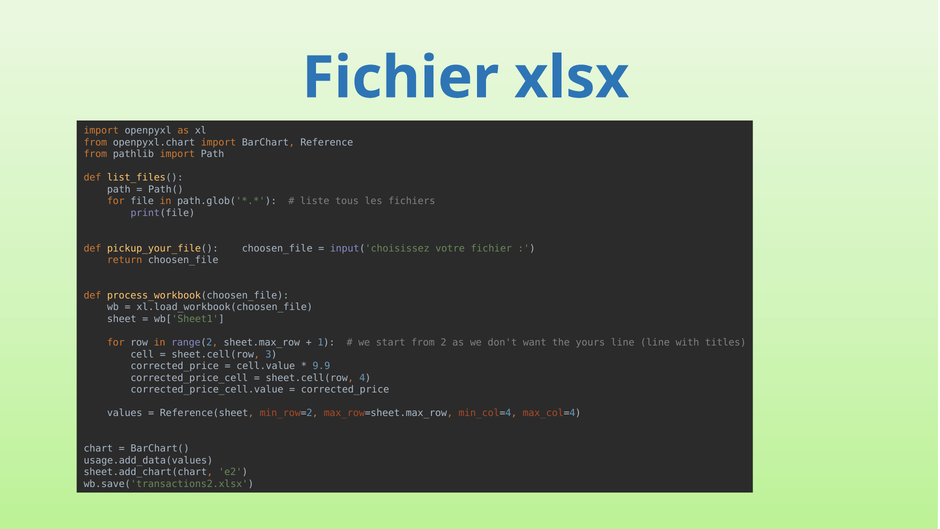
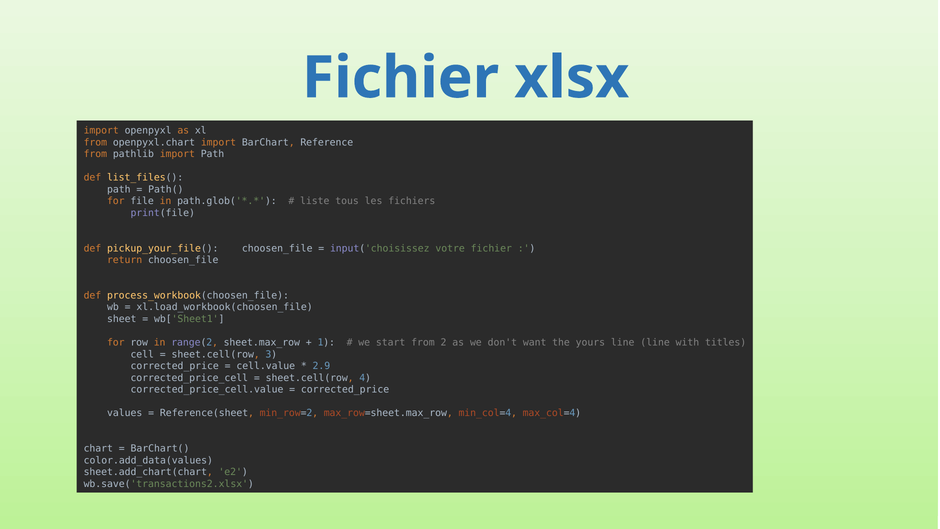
9.9: 9.9 -> 2.9 (321, 366)
usage.add_data(values: usage.add_data(values -> color.add_data(values (148, 460)
